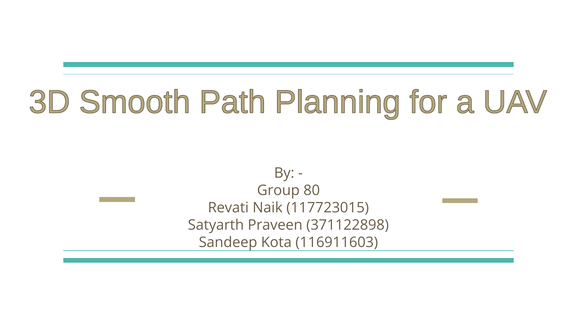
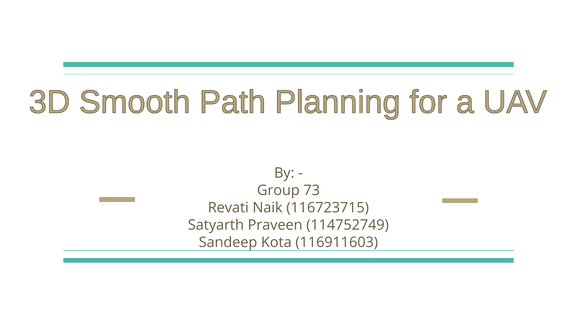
80: 80 -> 73 (312, 190)
117723015: 117723015 -> 116723715 (328, 207)
371122898: 371122898 -> 114752749 (348, 225)
